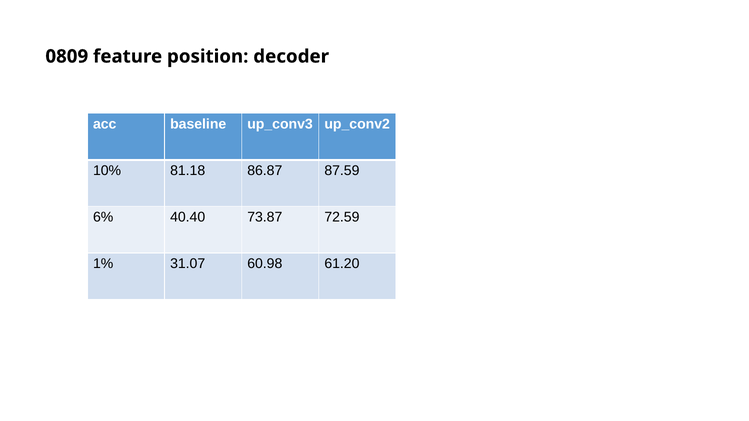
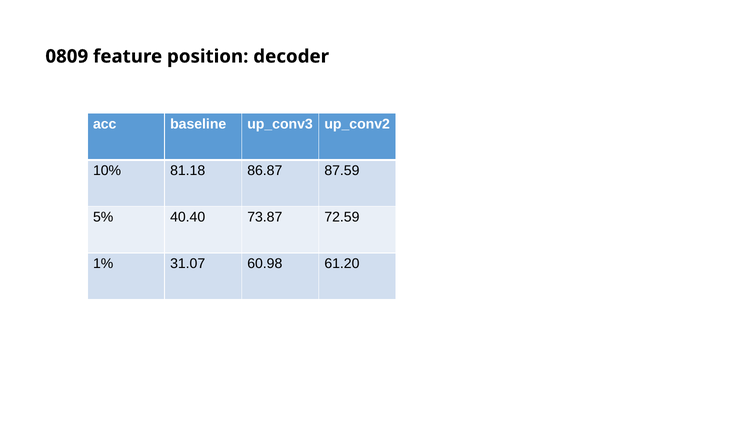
6%: 6% -> 5% (103, 217)
